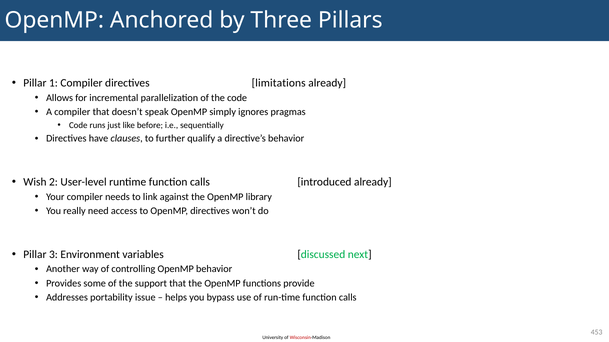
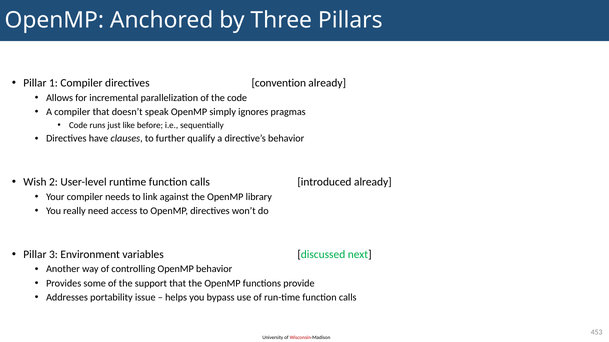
limitations: limitations -> convention (279, 83)
